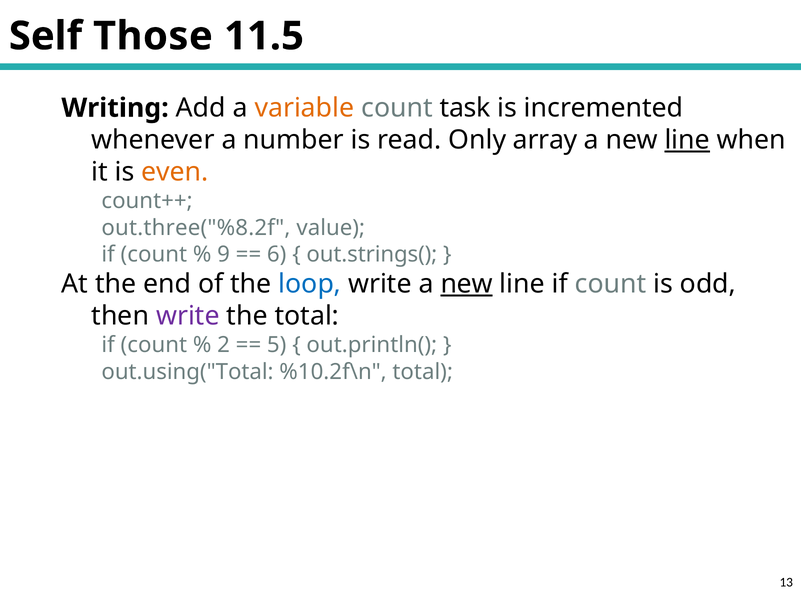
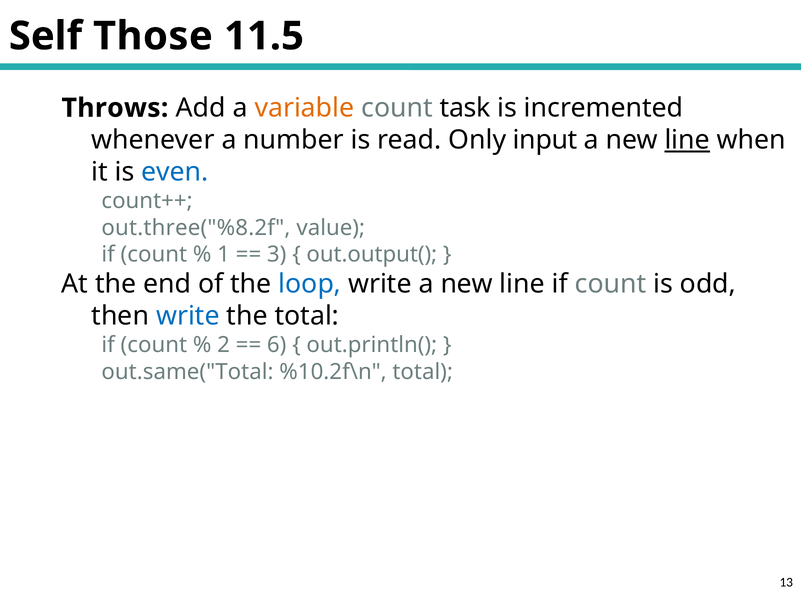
Writing: Writing -> Throws (115, 108)
array: array -> input (545, 140)
even colour: orange -> blue (175, 172)
9: 9 -> 1 (224, 255)
6: 6 -> 3 (277, 255)
out.strings(: out.strings( -> out.output( (372, 255)
new underline: present -> none (467, 284)
write colour: purple -> blue (188, 316)
5: 5 -> 6 (277, 345)
out.using("Total: out.using("Total -> out.same("Total (187, 372)
